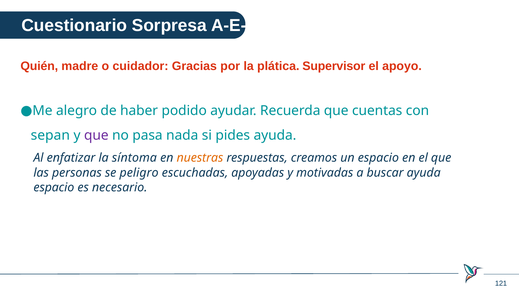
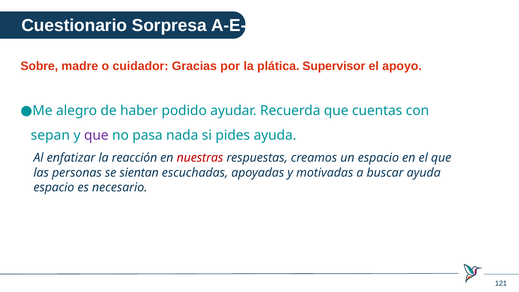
Quién: Quién -> Sobre (39, 66)
síntoma: síntoma -> reacción (135, 158)
nuestras colour: orange -> red (200, 158)
peligro: peligro -> sientan (139, 173)
